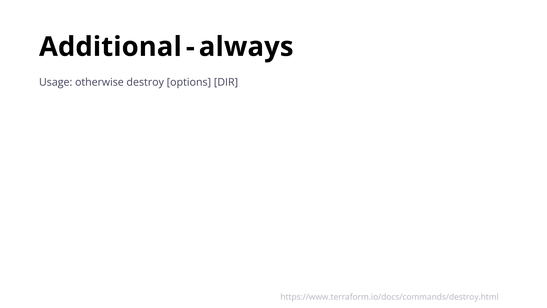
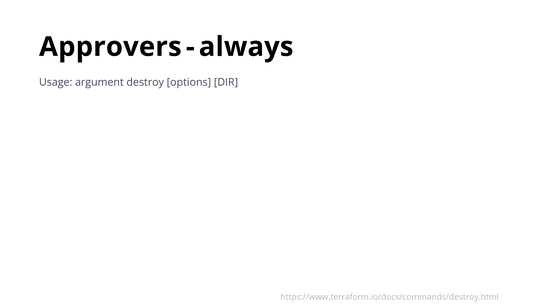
Additional: Additional -> Approvers (110, 47)
otherwise: otherwise -> argument (99, 82)
